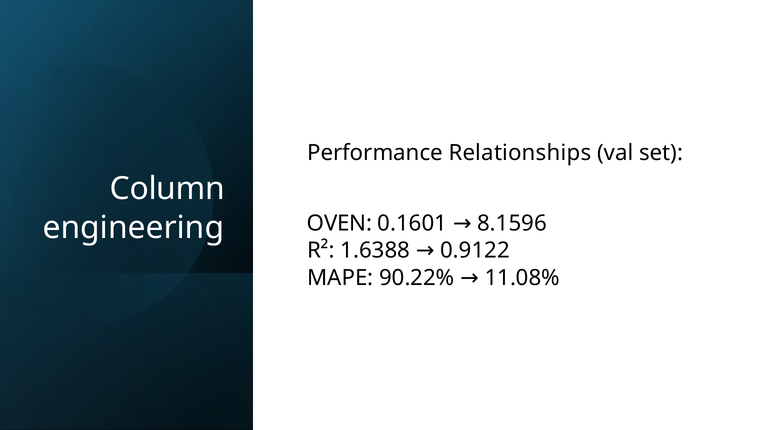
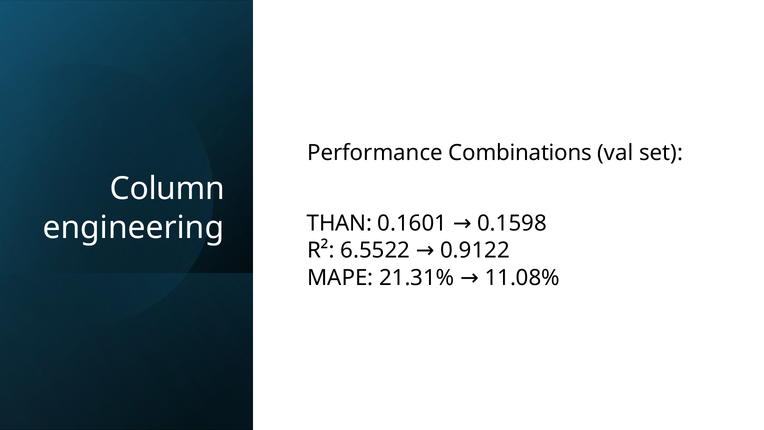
Relationships: Relationships -> Combinations (520, 153)
OVEN: OVEN -> THAN (340, 223)
8.1596: 8.1596 -> 0.1598 (512, 223)
1.6388: 1.6388 -> 6.5522 (375, 250)
90.22%: 90.22% -> 21.31% (417, 278)
